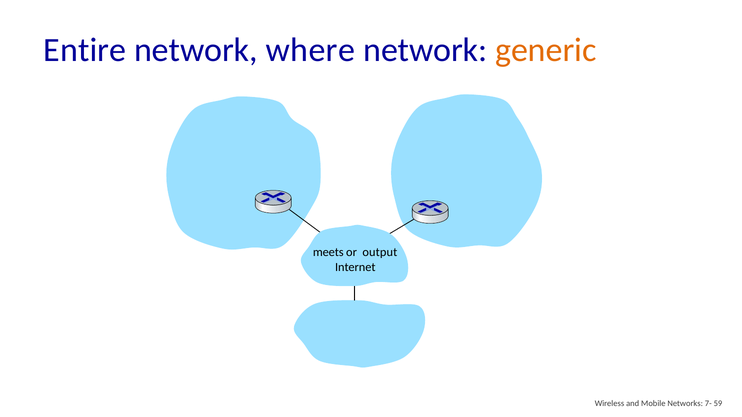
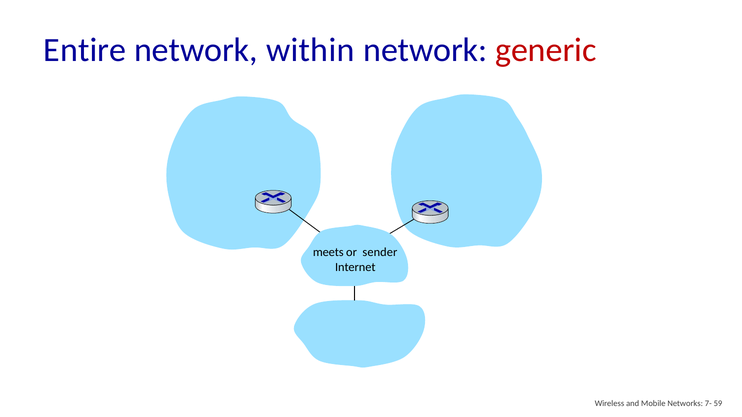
where: where -> within (310, 50)
generic colour: orange -> red (546, 50)
output: output -> sender (380, 252)
